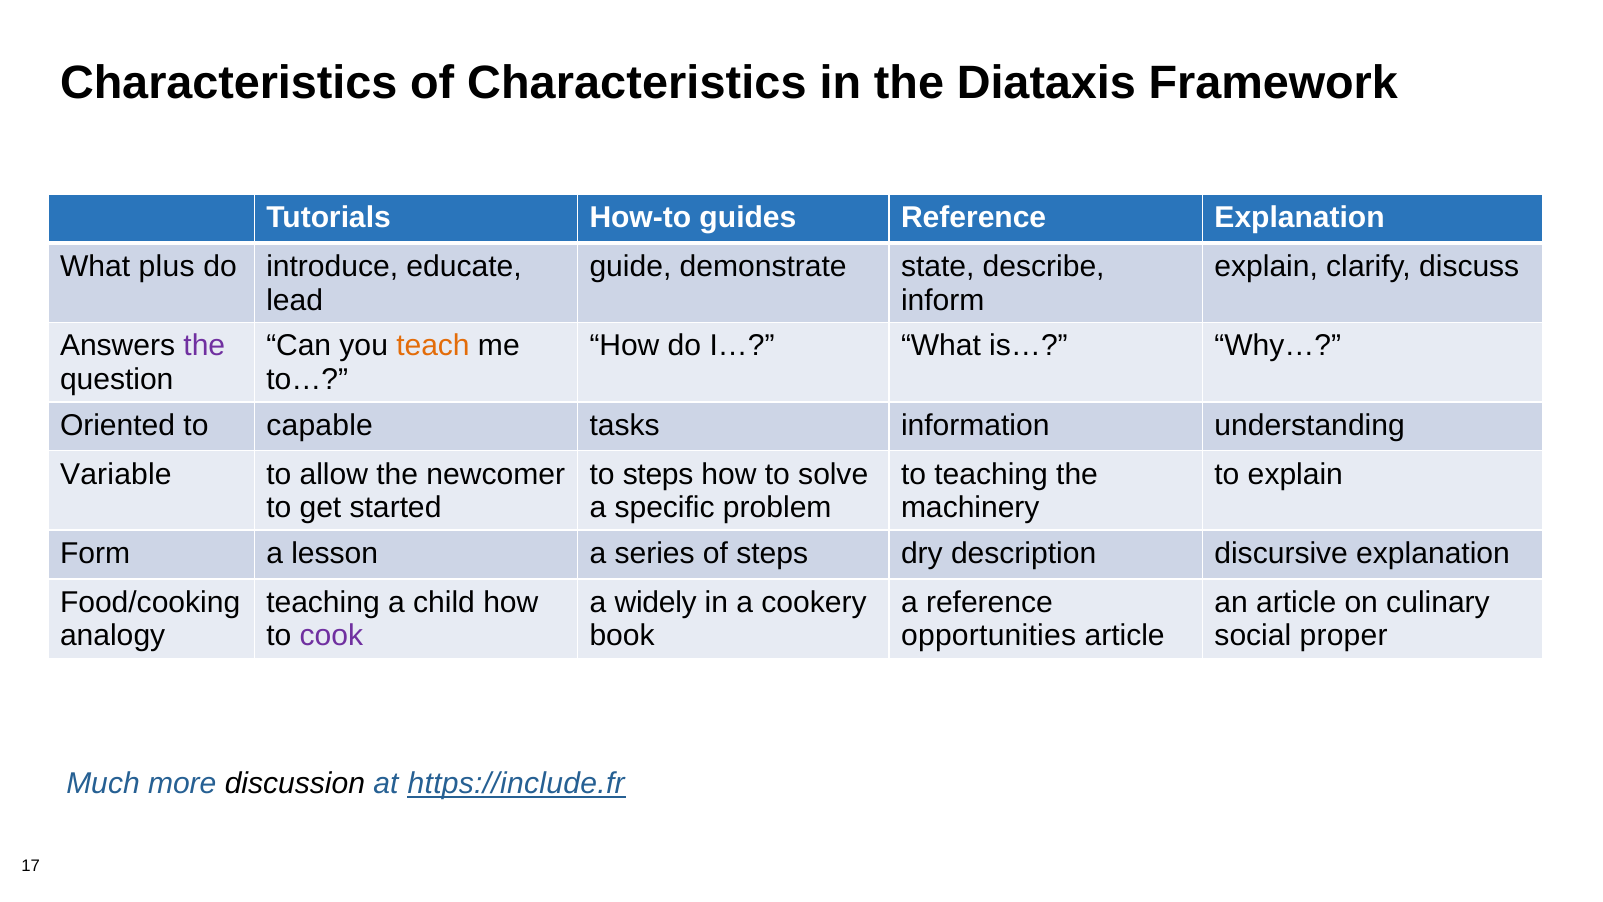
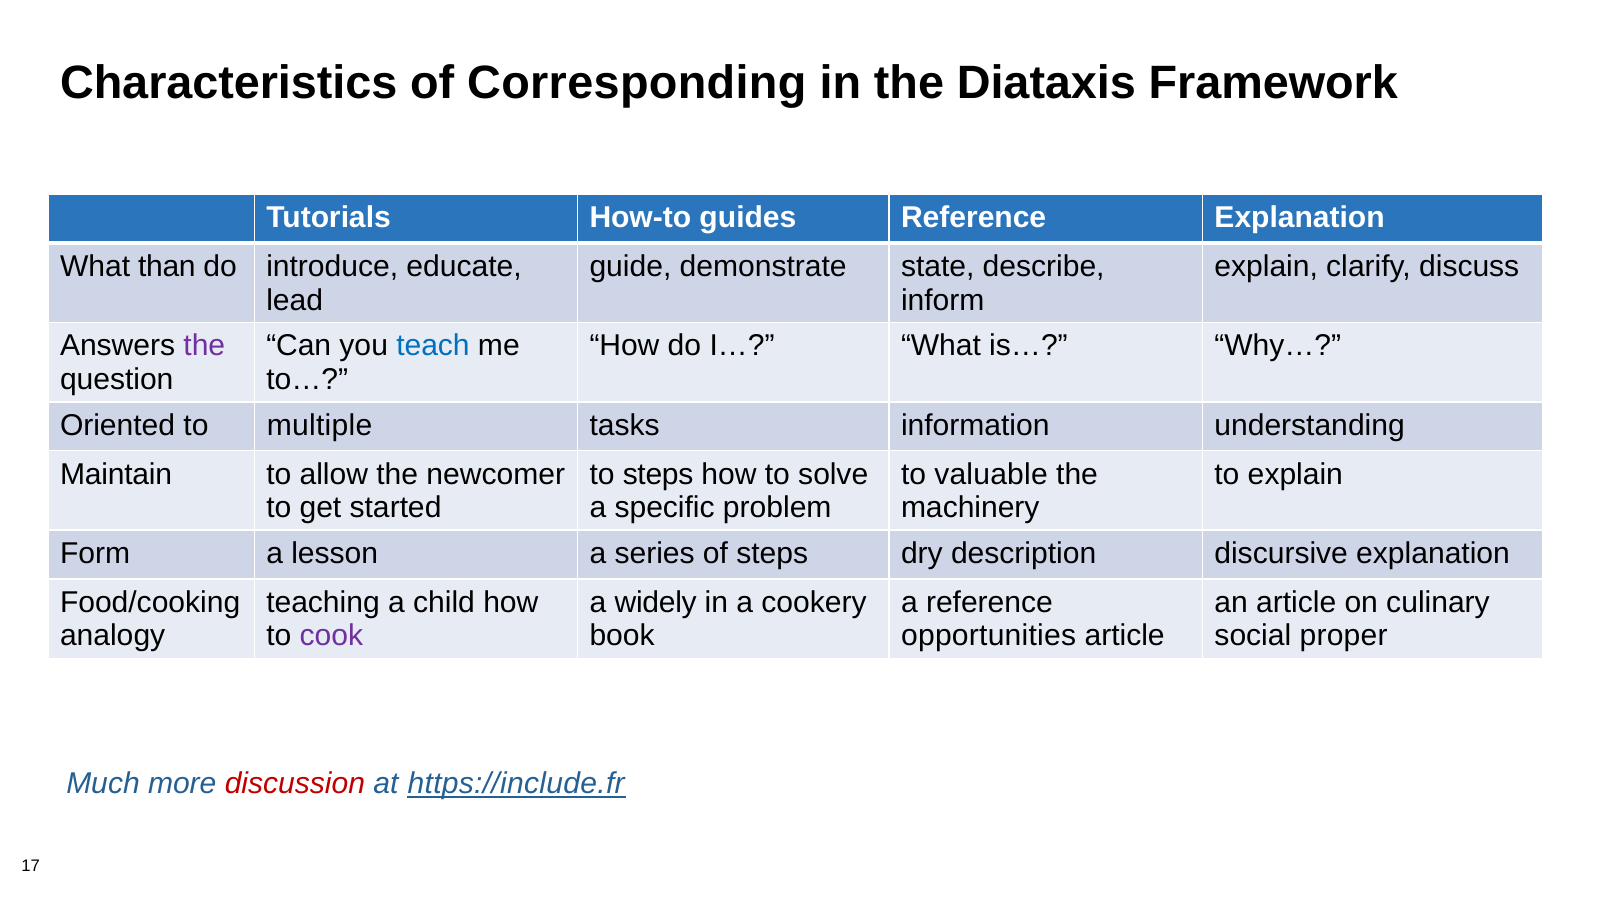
of Characteristics: Characteristics -> Corresponding (637, 83)
plus: plus -> than (167, 266)
teach colour: orange -> blue (433, 346)
capable: capable -> multiple (320, 425)
Variable: Variable -> Maintain (116, 474)
to teaching: teaching -> valuable (991, 474)
discussion colour: black -> red (295, 783)
